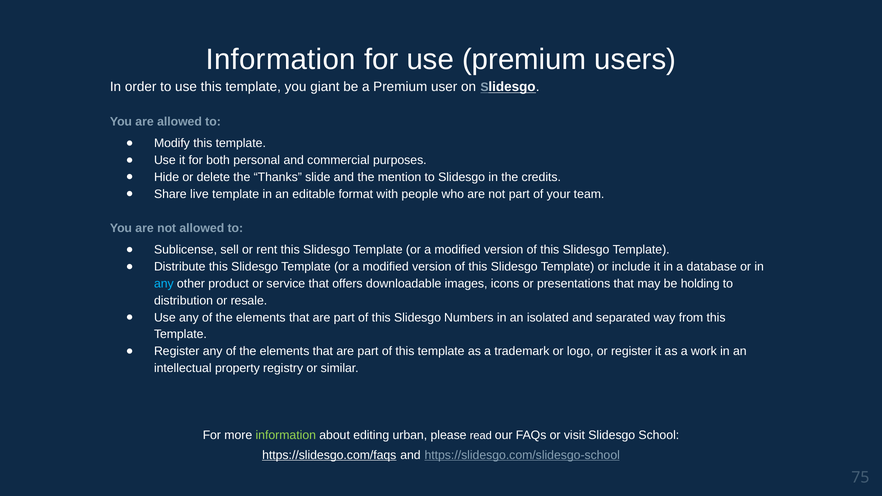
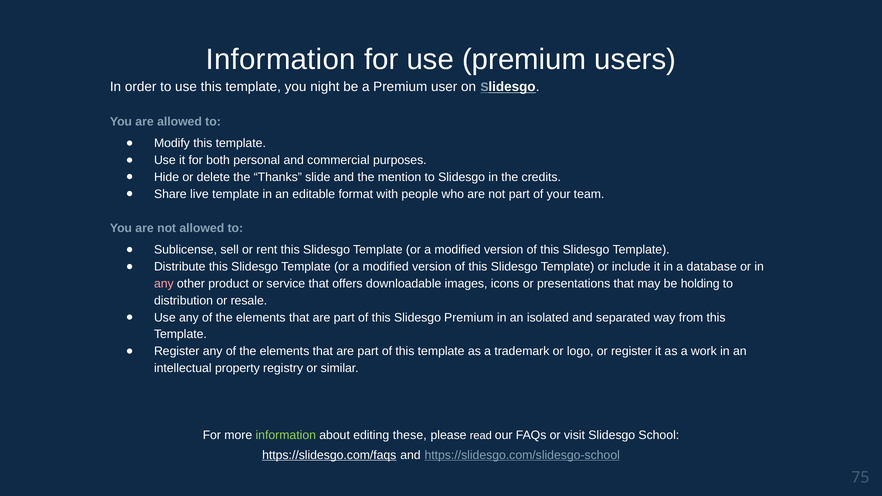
giant: giant -> night (325, 87)
any colour: light blue -> pink (164, 284)
Slidesgo Numbers: Numbers -> Premium (469, 318)
urban: urban -> these (410, 435)
